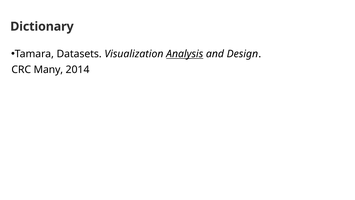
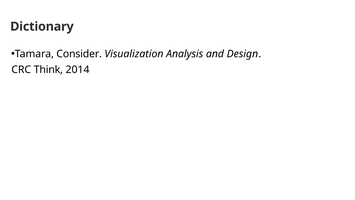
Datasets: Datasets -> Consider (79, 54)
Analysis underline: present -> none (185, 54)
Many: Many -> Think (48, 70)
